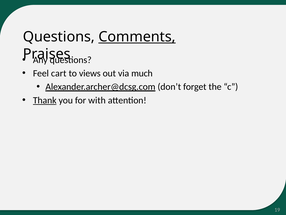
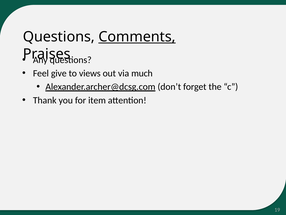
cart: cart -> give (59, 73)
Thank underline: present -> none (45, 100)
with: with -> item (97, 100)
